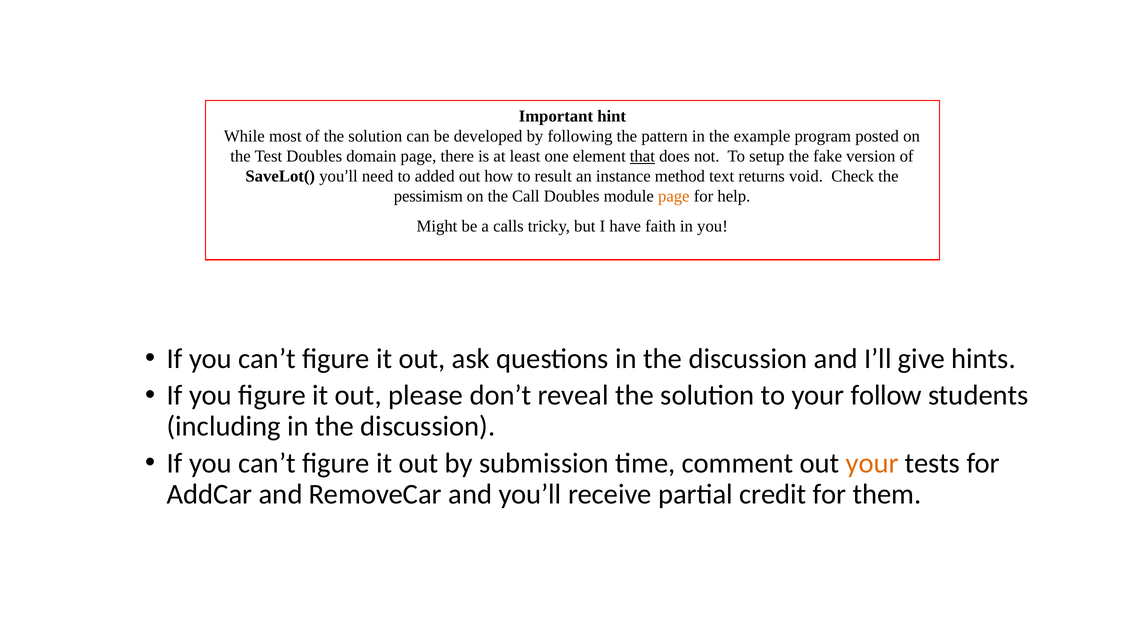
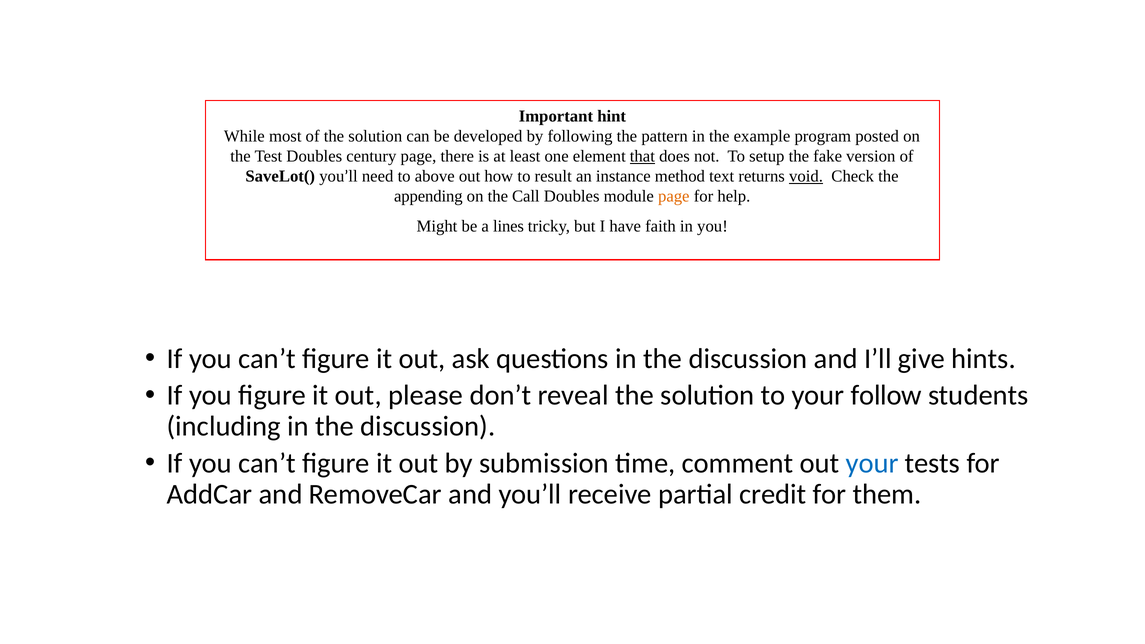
domain: domain -> century (371, 156)
added: added -> above (435, 176)
void underline: none -> present (806, 176)
pessimism: pessimism -> appending (428, 196)
calls: calls -> lines (508, 226)
your colour: orange -> blue (872, 463)
